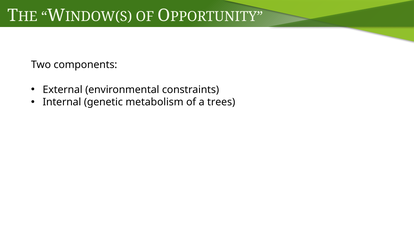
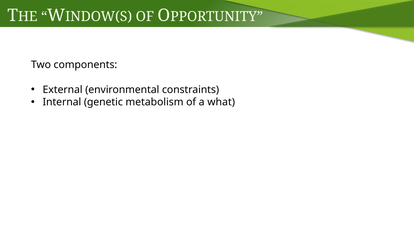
trees: trees -> what (221, 102)
